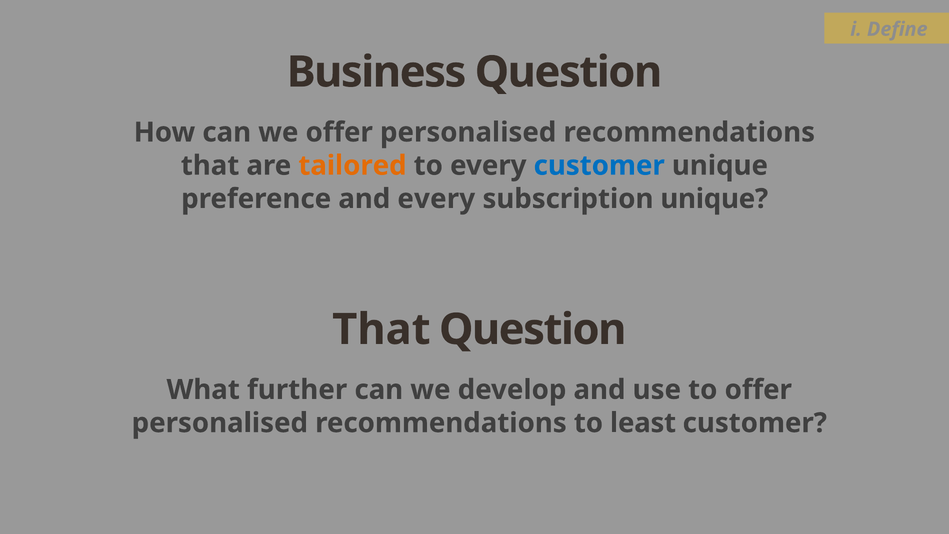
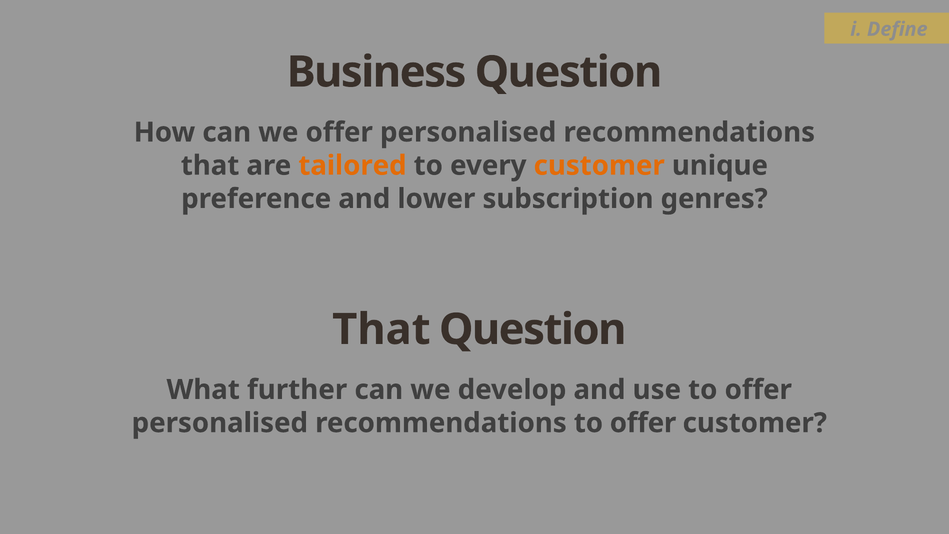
customer colour: blue -> orange (599, 166)
and every: every -> lower (436, 199)
subscription unique: unique -> genres (714, 199)
recommendations to least: least -> offer (643, 423)
